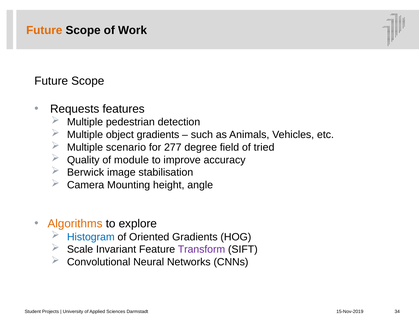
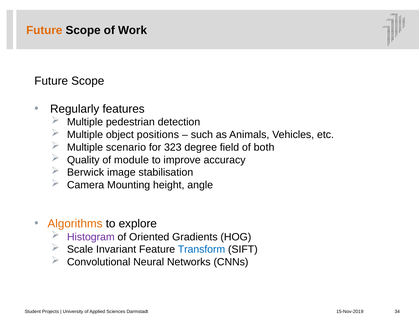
Requests: Requests -> Regularly (75, 109)
object gradients: gradients -> positions (158, 134)
277: 277 -> 323 (173, 147)
tried: tried -> both (264, 147)
Histogram colour: blue -> purple (91, 236)
Transform colour: purple -> blue (202, 249)
